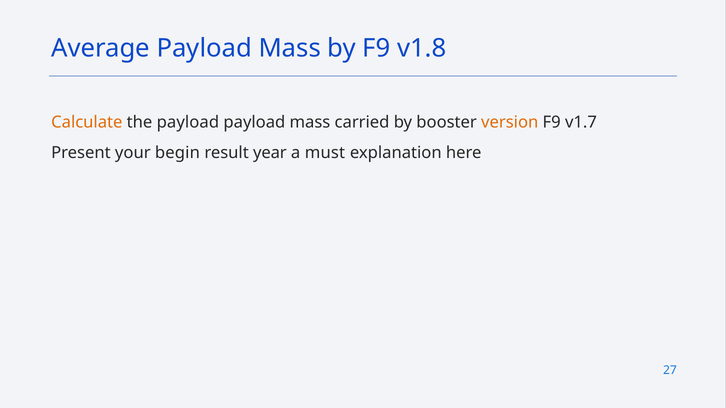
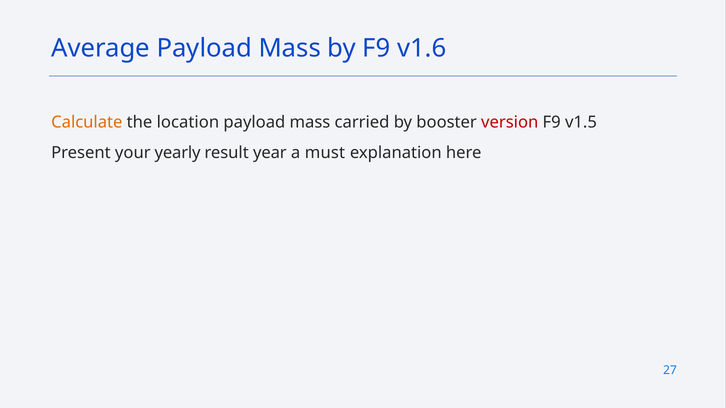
v1.8: v1.8 -> v1.6 (422, 48)
the payload: payload -> location (188, 123)
version colour: orange -> red (510, 123)
v1.7: v1.7 -> v1.5 (581, 123)
begin: begin -> yearly (178, 153)
